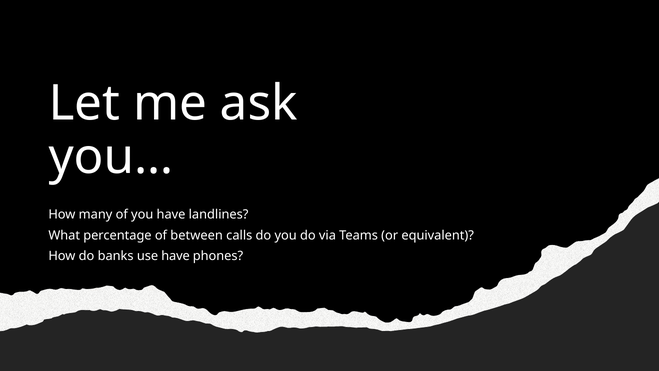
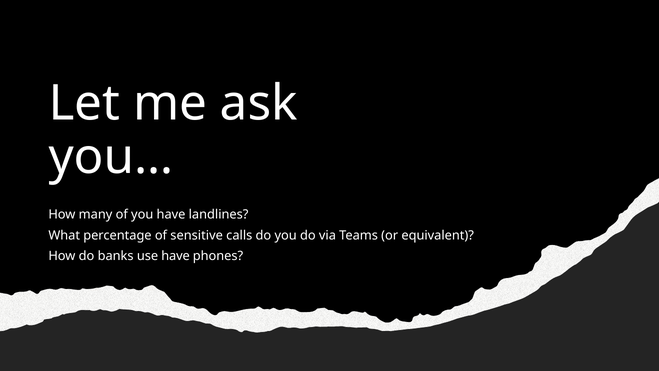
between: between -> sensitive (197, 235)
